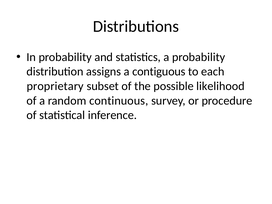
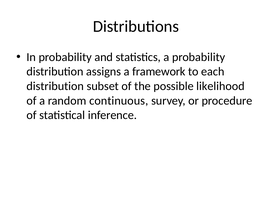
contiguous: contiguous -> framework (159, 72)
proprietary: proprietary -> distribution (55, 86)
